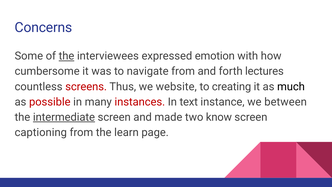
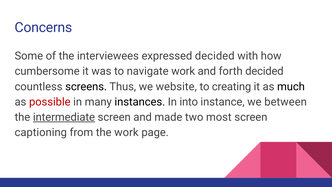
the underline: present -> none (66, 56)
expressed emotion: emotion -> decided (215, 56)
navigate from: from -> work (183, 71)
forth lectures: lectures -> decided (264, 71)
screens colour: red -> black (86, 86)
instances colour: red -> black (140, 102)
text: text -> into (189, 102)
know: know -> most (219, 117)
the learn: learn -> work (126, 132)
